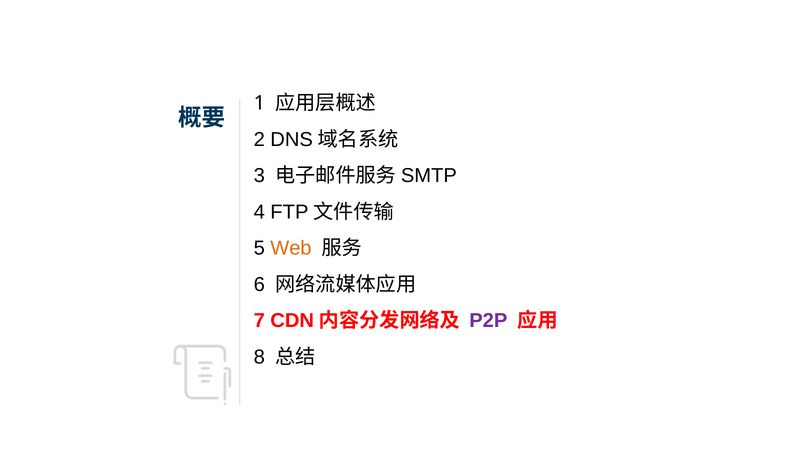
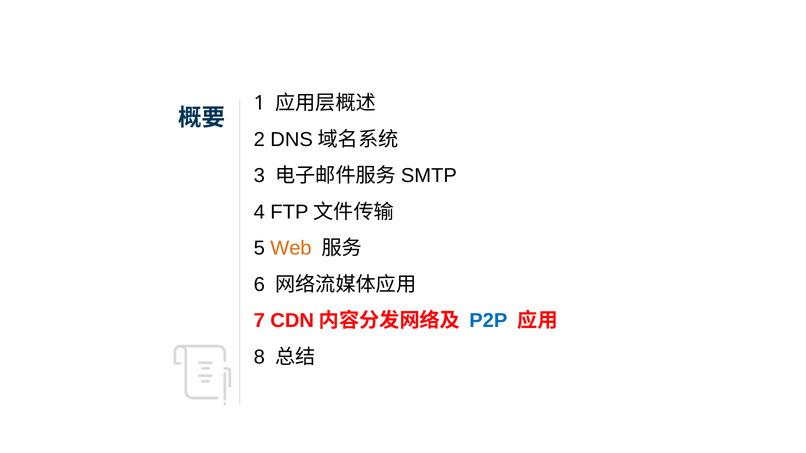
P2P colour: purple -> blue (488, 321)
